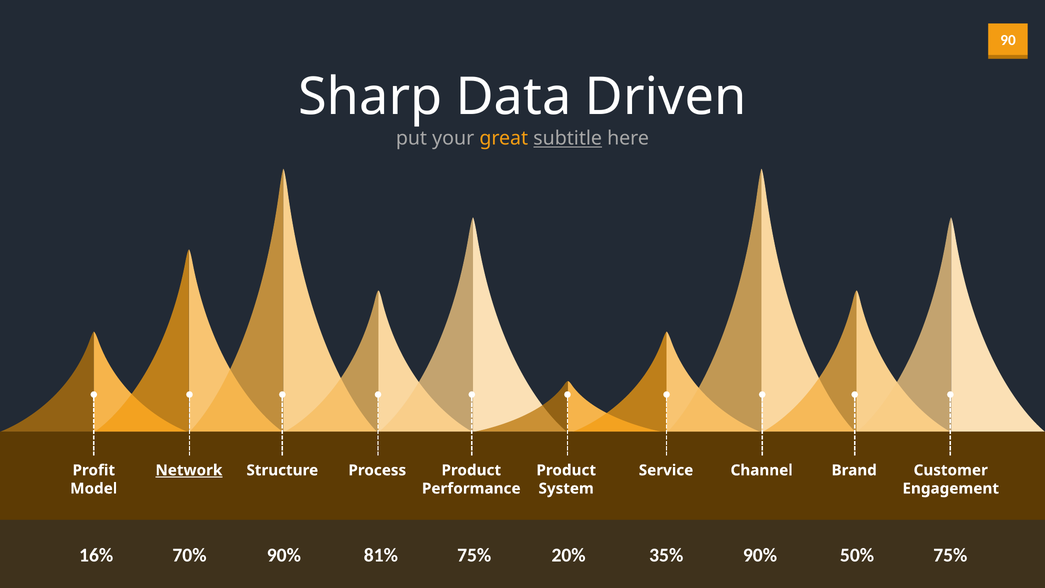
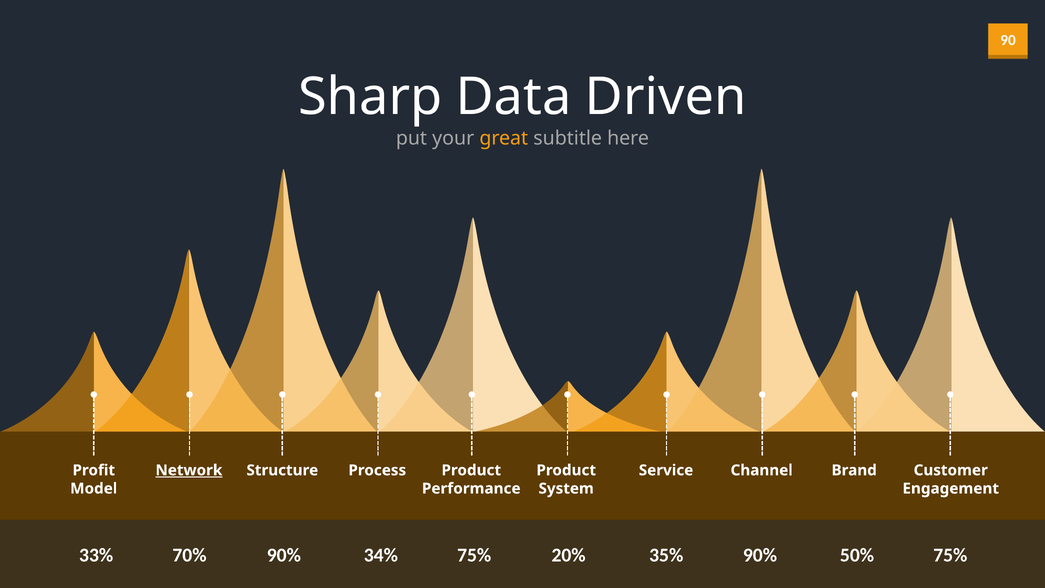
subtitle underline: present -> none (568, 138)
16%: 16% -> 33% (96, 555)
81%: 81% -> 34% (381, 555)
